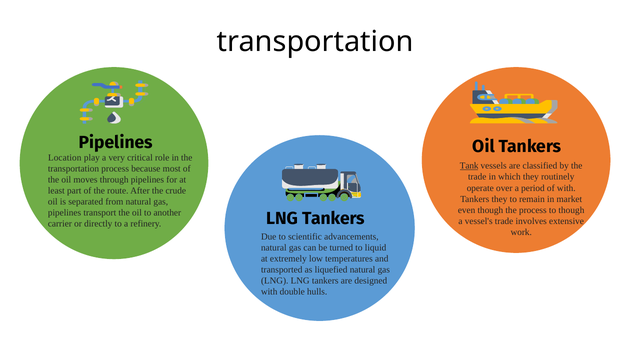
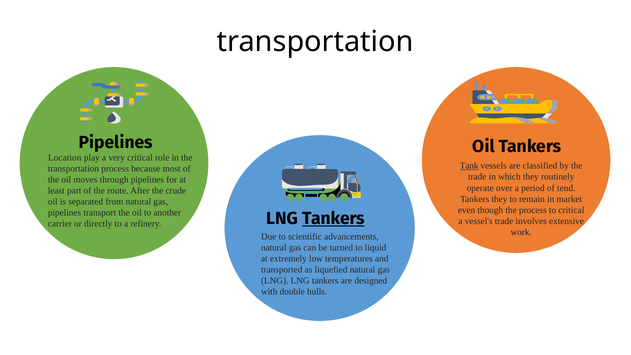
of with: with -> tend (566, 188)
to though: though -> critical (571, 210)
Tankers underline: none -> present (333, 219)
